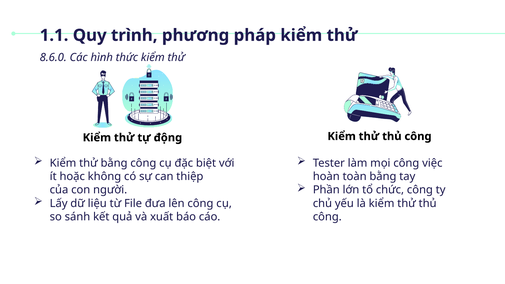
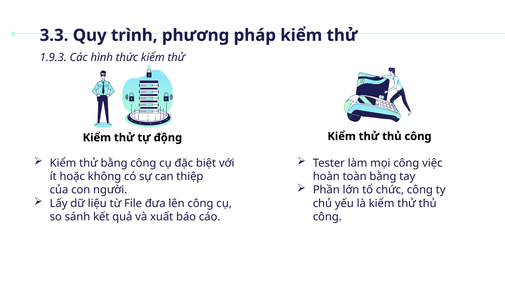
1.1: 1.1 -> 3.3 (54, 35)
8.6.0: 8.6.0 -> 1.9.3 (53, 57)
